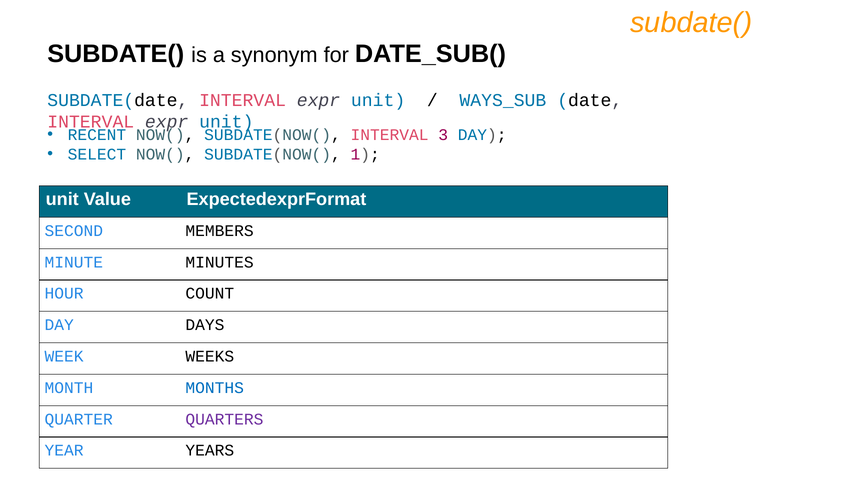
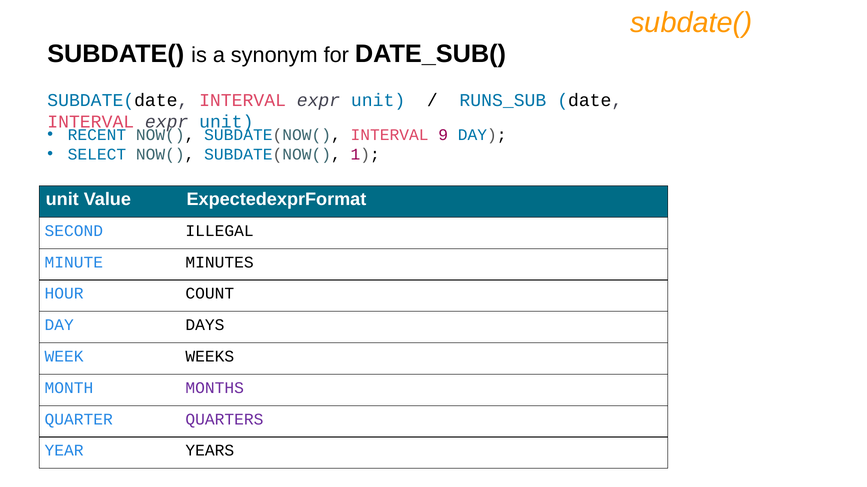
WAYS_SUB: WAYS_SUB -> RUNS_SUB (503, 100)
3: 3 -> 9 (443, 135)
MEMBERS: MEMBERS -> ILLEGAL (220, 231)
MONTHS colour: blue -> purple (215, 388)
